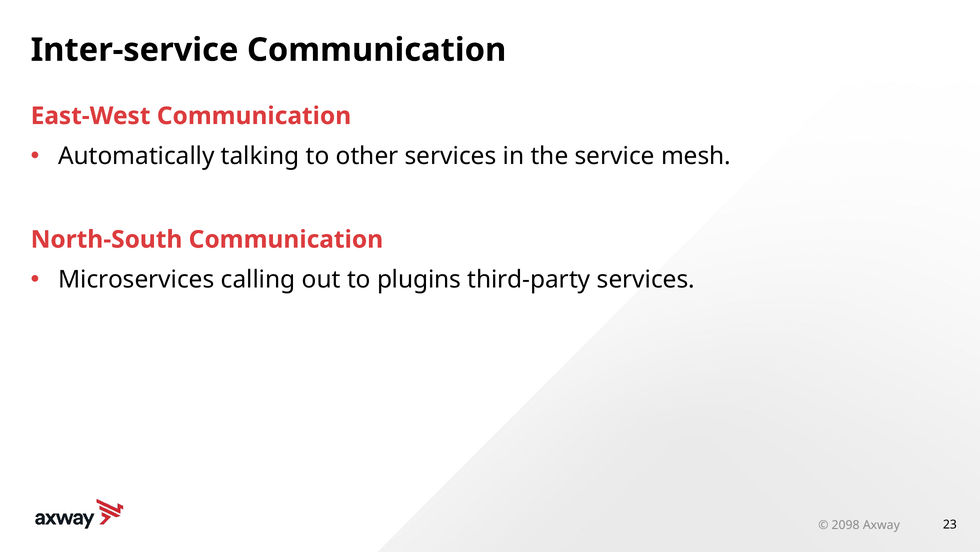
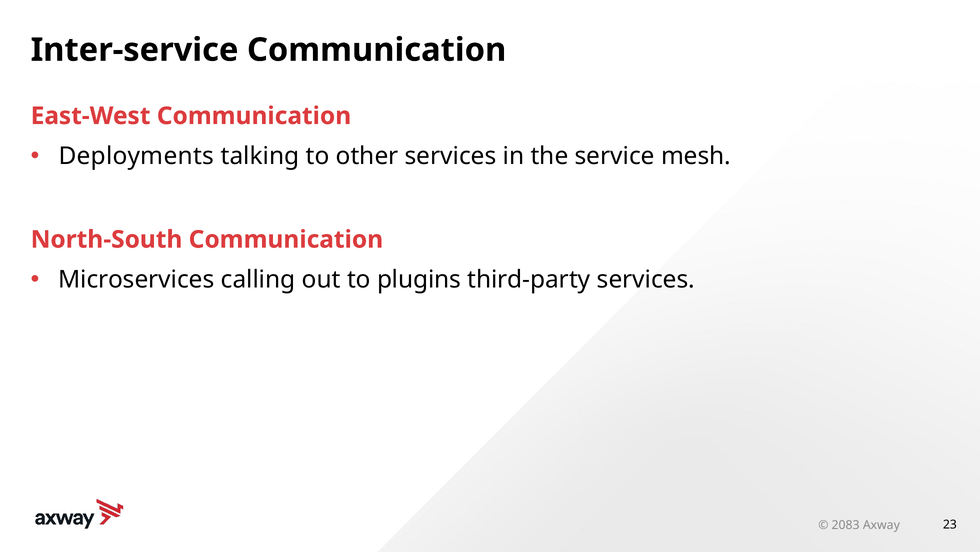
Automatically: Automatically -> Deployments (136, 156)
2098: 2098 -> 2083 (846, 525)
